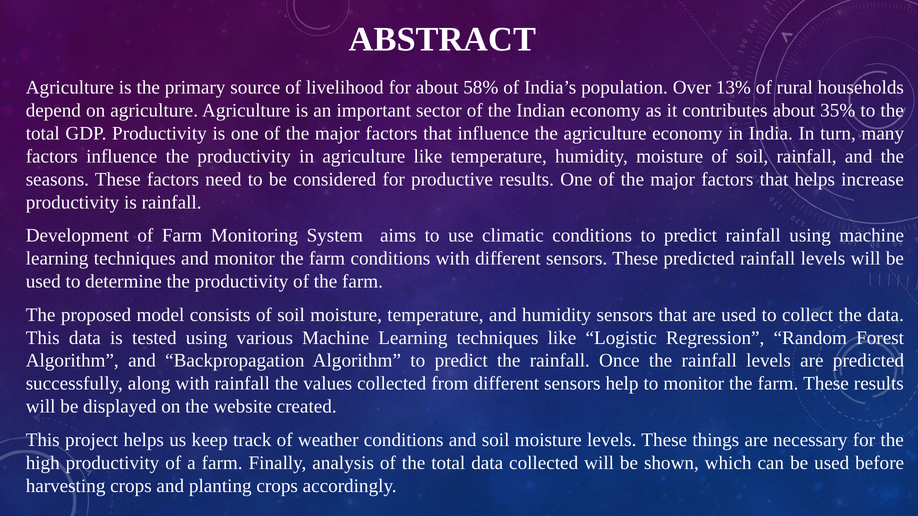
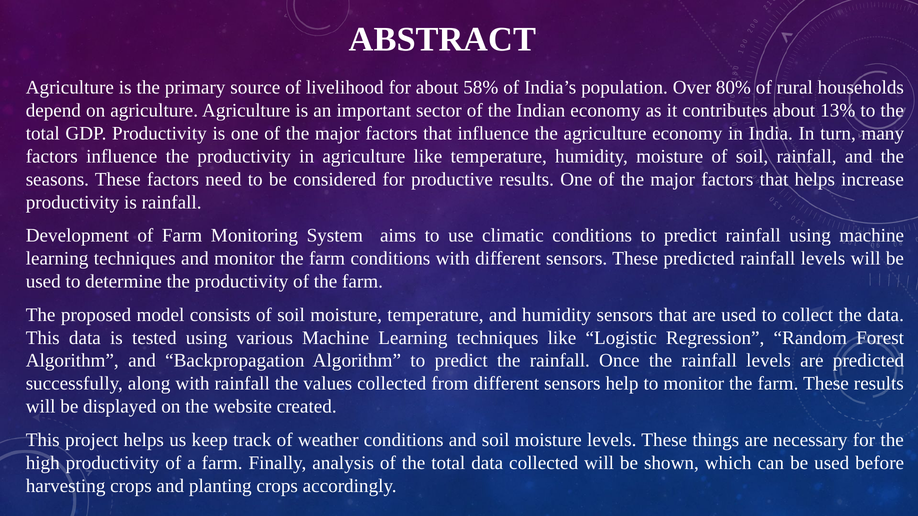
13%: 13% -> 80% (733, 88)
35%: 35% -> 13% (838, 111)
